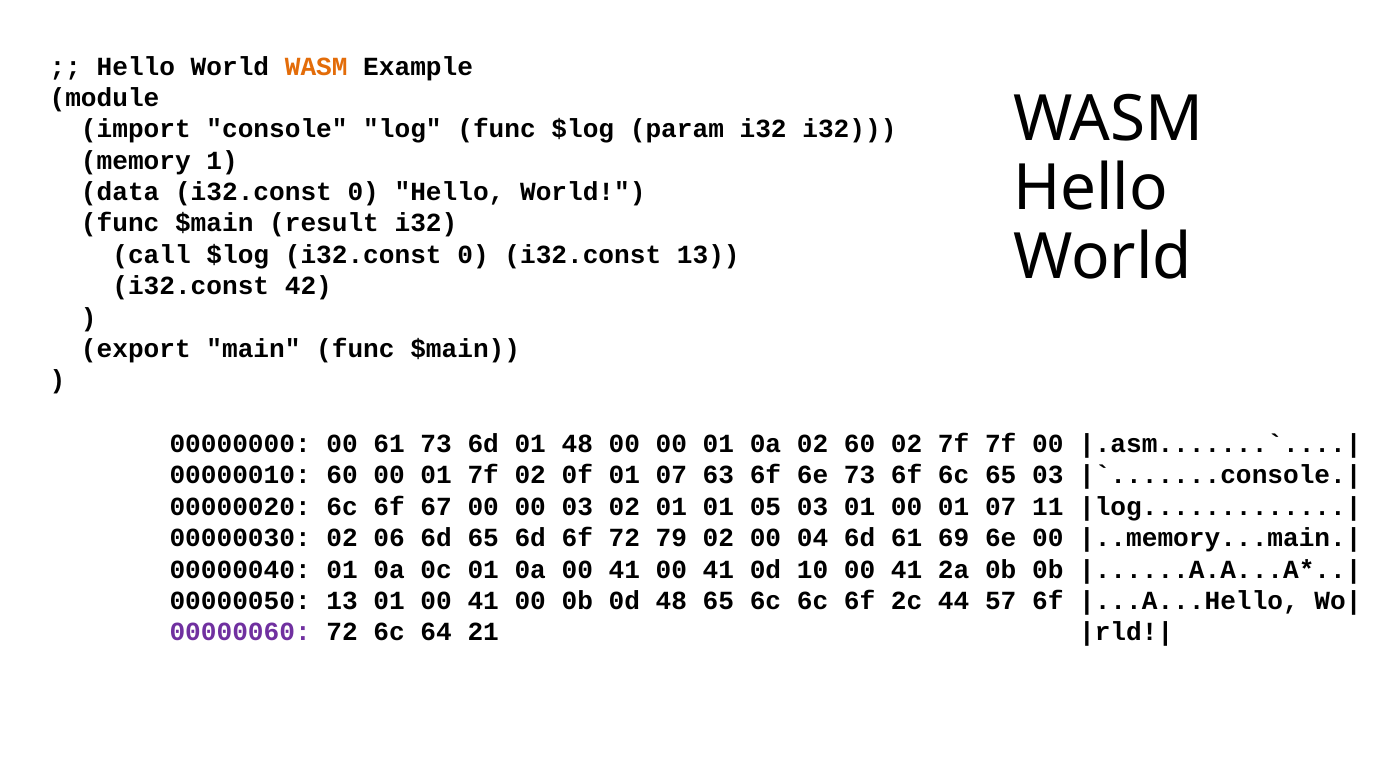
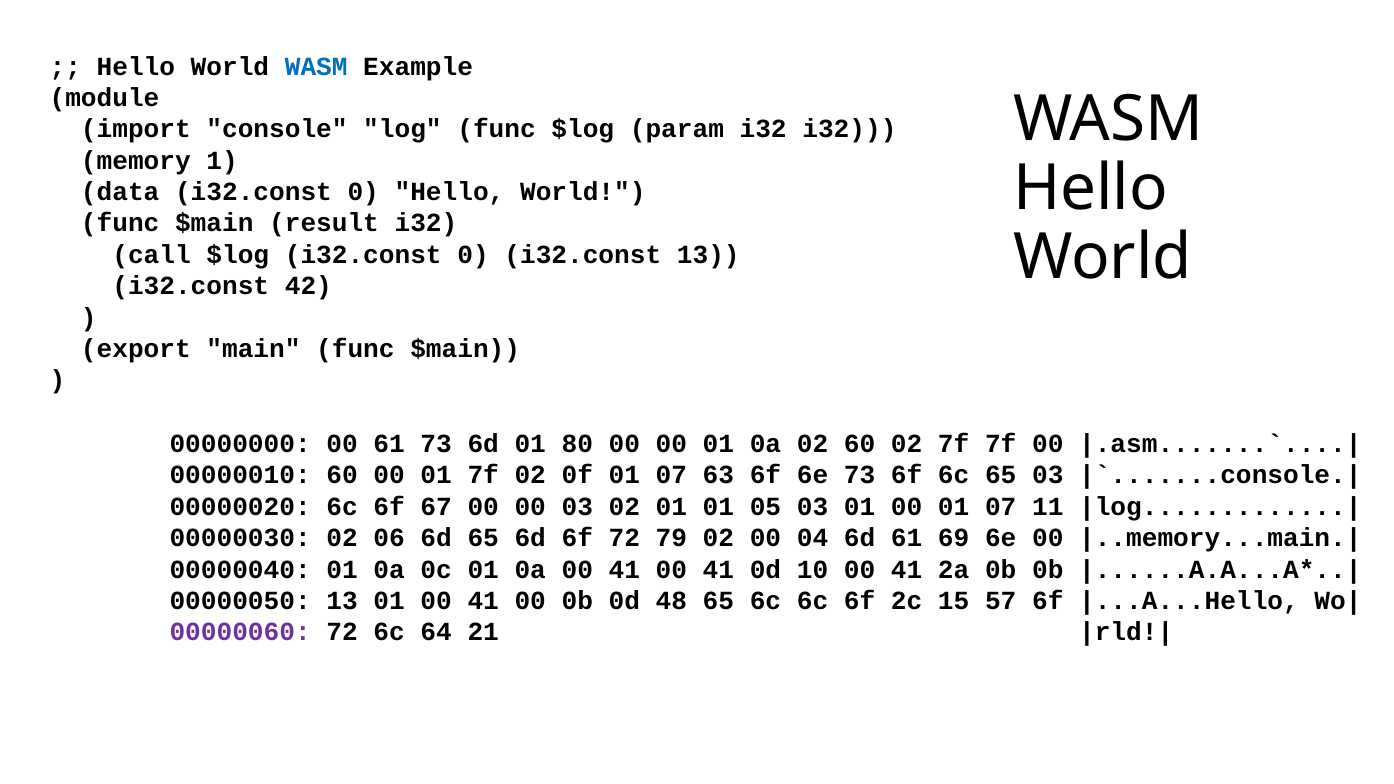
WASM colour: orange -> blue (316, 67)
01 48: 48 -> 80 (577, 444)
44: 44 -> 15 (954, 601)
